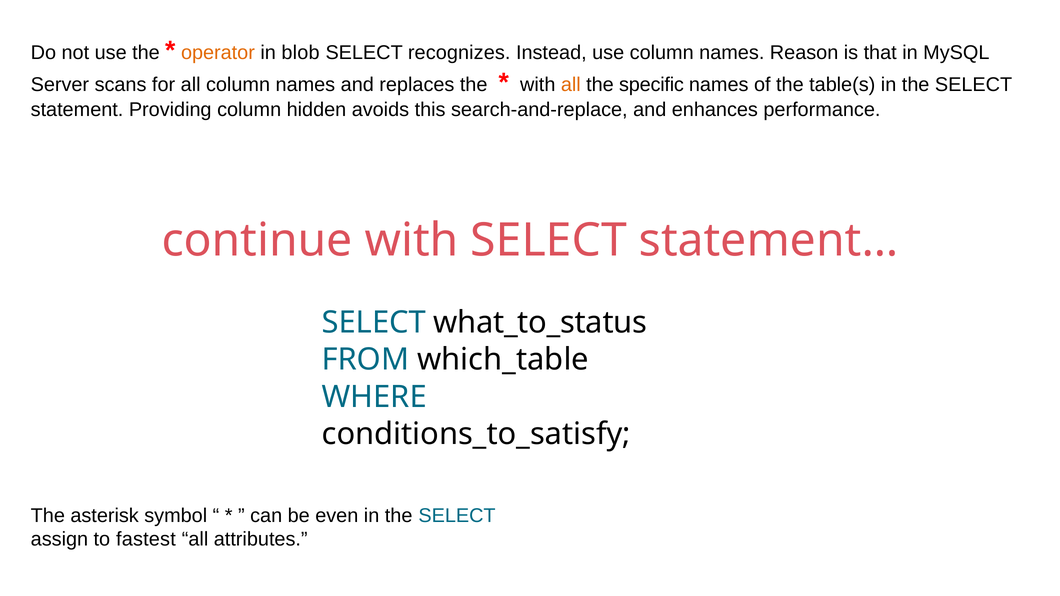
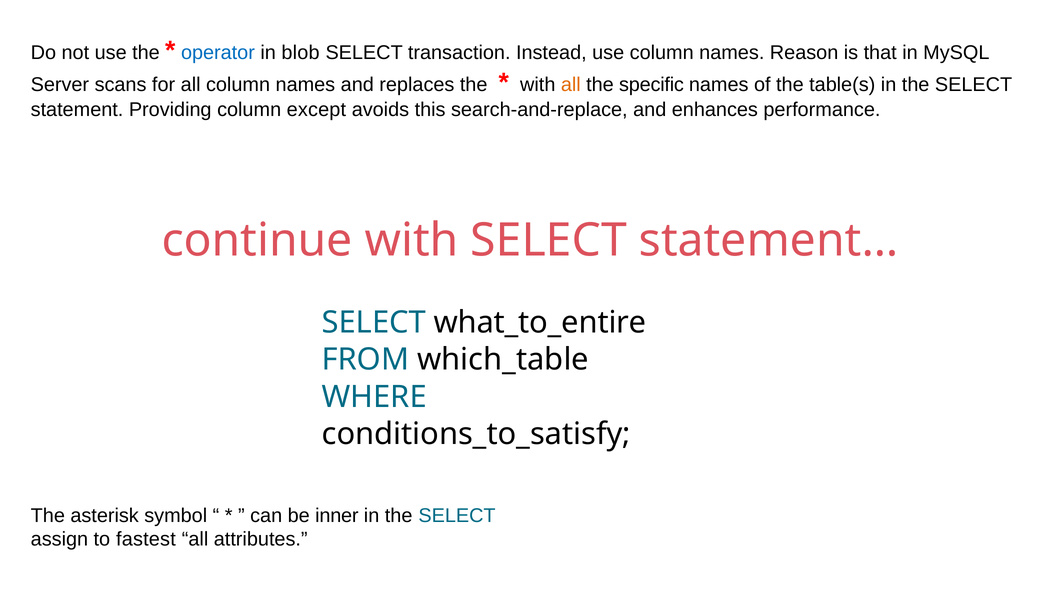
operator colour: orange -> blue (218, 53)
recognizes: recognizes -> transaction (459, 53)
hidden: hidden -> except (316, 110)
what_to_status: what_to_status -> what_to_entire (540, 323)
even: even -> inner (337, 516)
